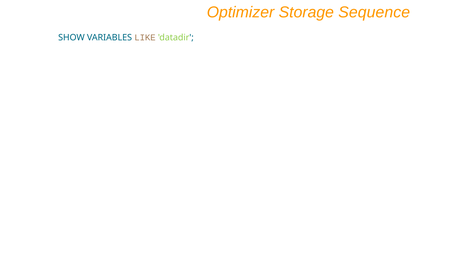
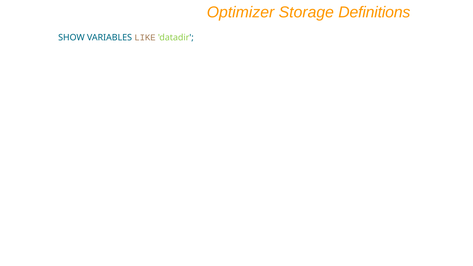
Sequence: Sequence -> Definitions (374, 12)
